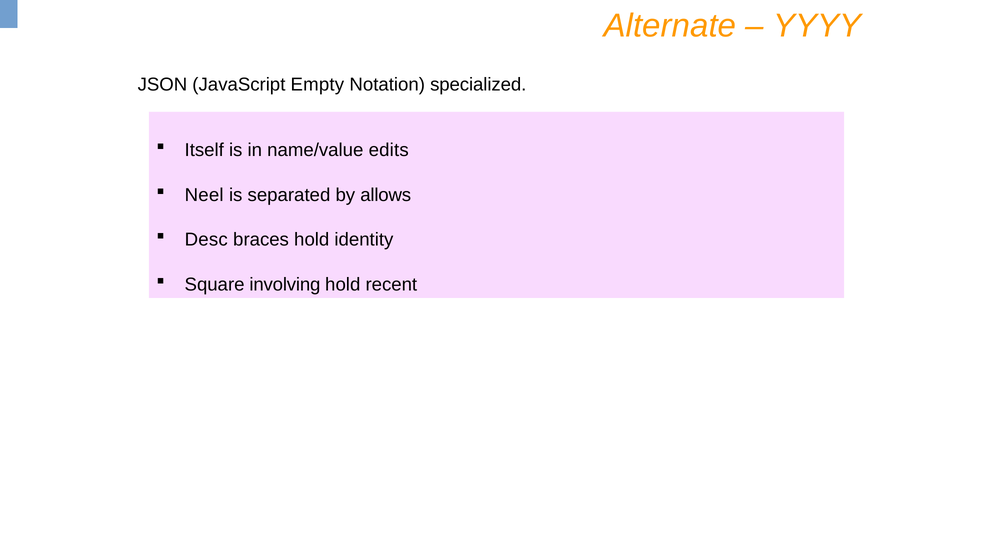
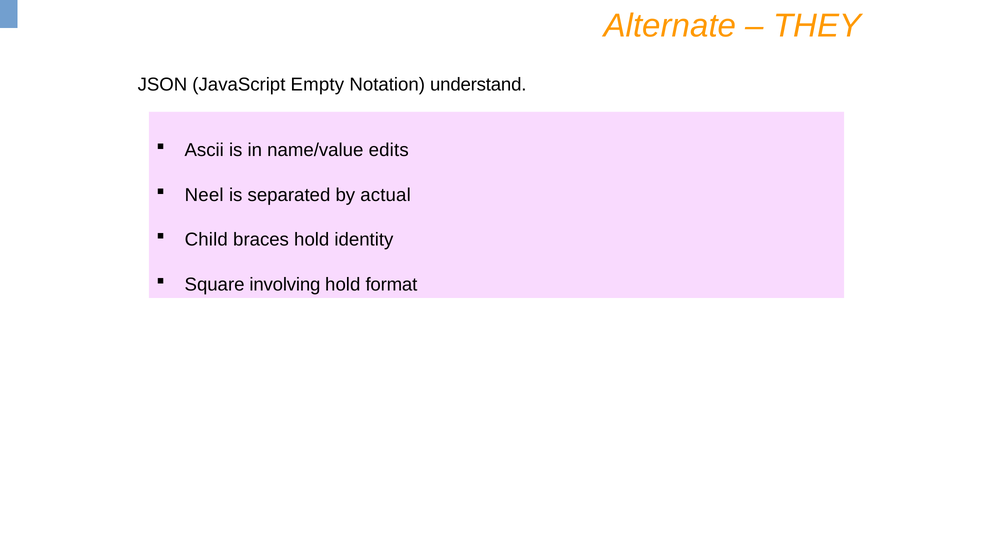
YYYY: YYYY -> THEY (817, 26)
specialized: specialized -> understand (478, 84)
Itself: Itself -> Ascii (204, 150)
allows: allows -> actual (386, 195)
Desc: Desc -> Child (206, 240)
recent: recent -> format (391, 284)
